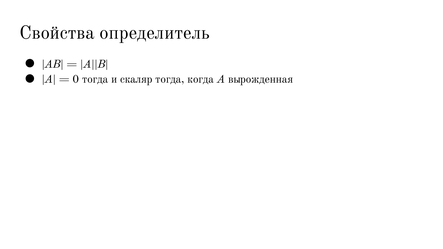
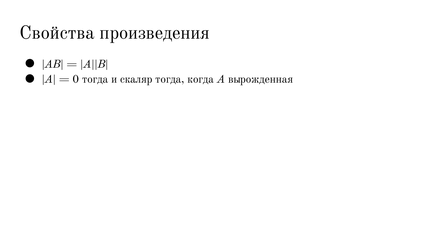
определитель: определитель -> произведения (155, 33)
